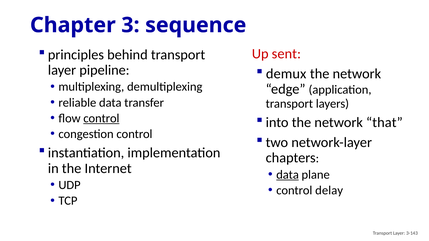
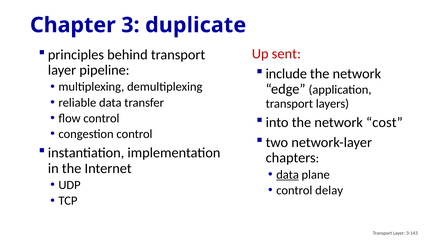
sequence: sequence -> duplicate (196, 25)
demux: demux -> include (286, 74)
control underline: present -> none (101, 118)
that: that -> cost (384, 123)
